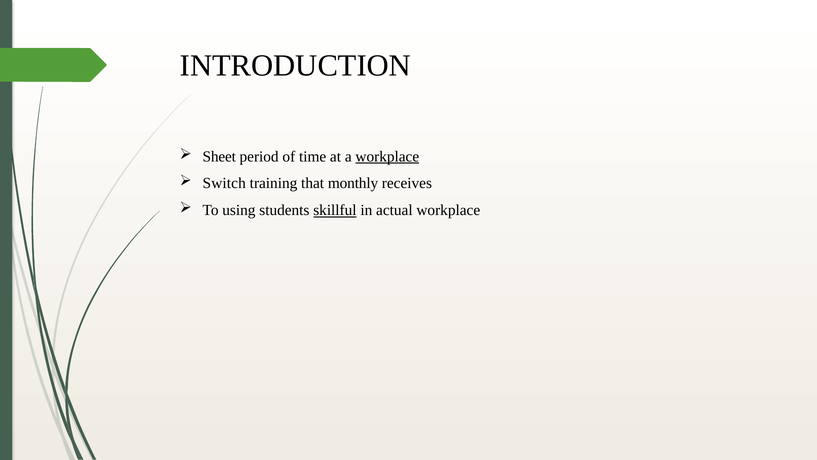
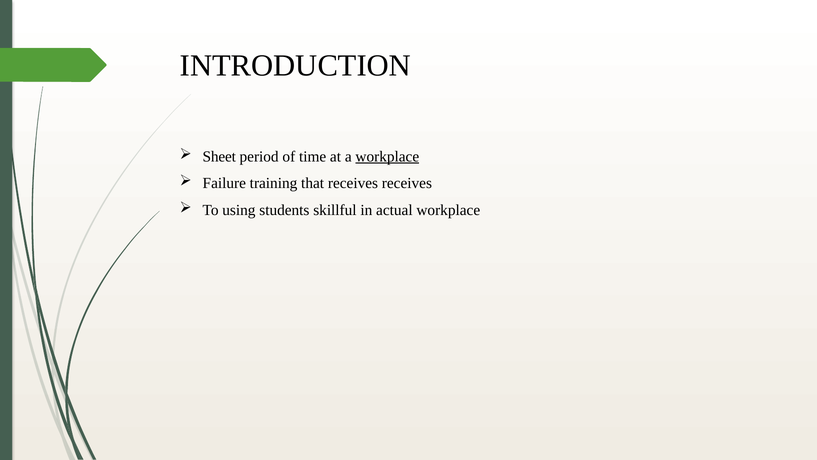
Switch: Switch -> Failure (224, 183)
that monthly: monthly -> receives (353, 183)
skillful underline: present -> none (335, 210)
